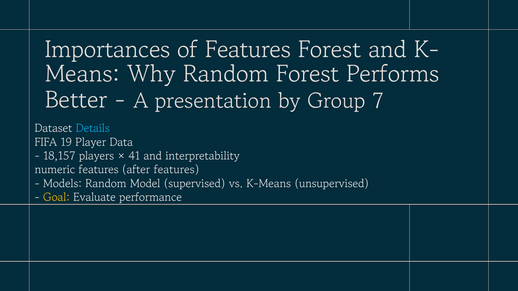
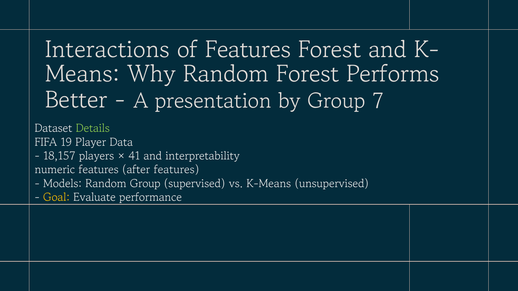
Importances: Importances -> Interactions (107, 51)
Details colour: light blue -> light green (93, 129)
Random Model: Model -> Group (145, 185)
